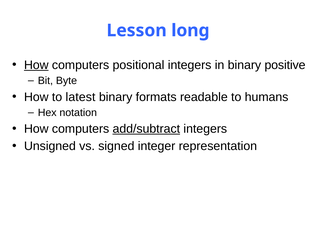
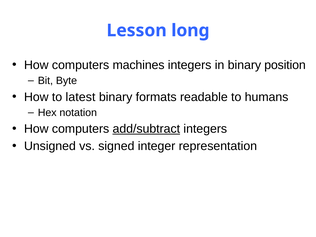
How underline: present -> none (36, 65)
positional: positional -> machines (139, 65)
positive: positive -> position (285, 65)
